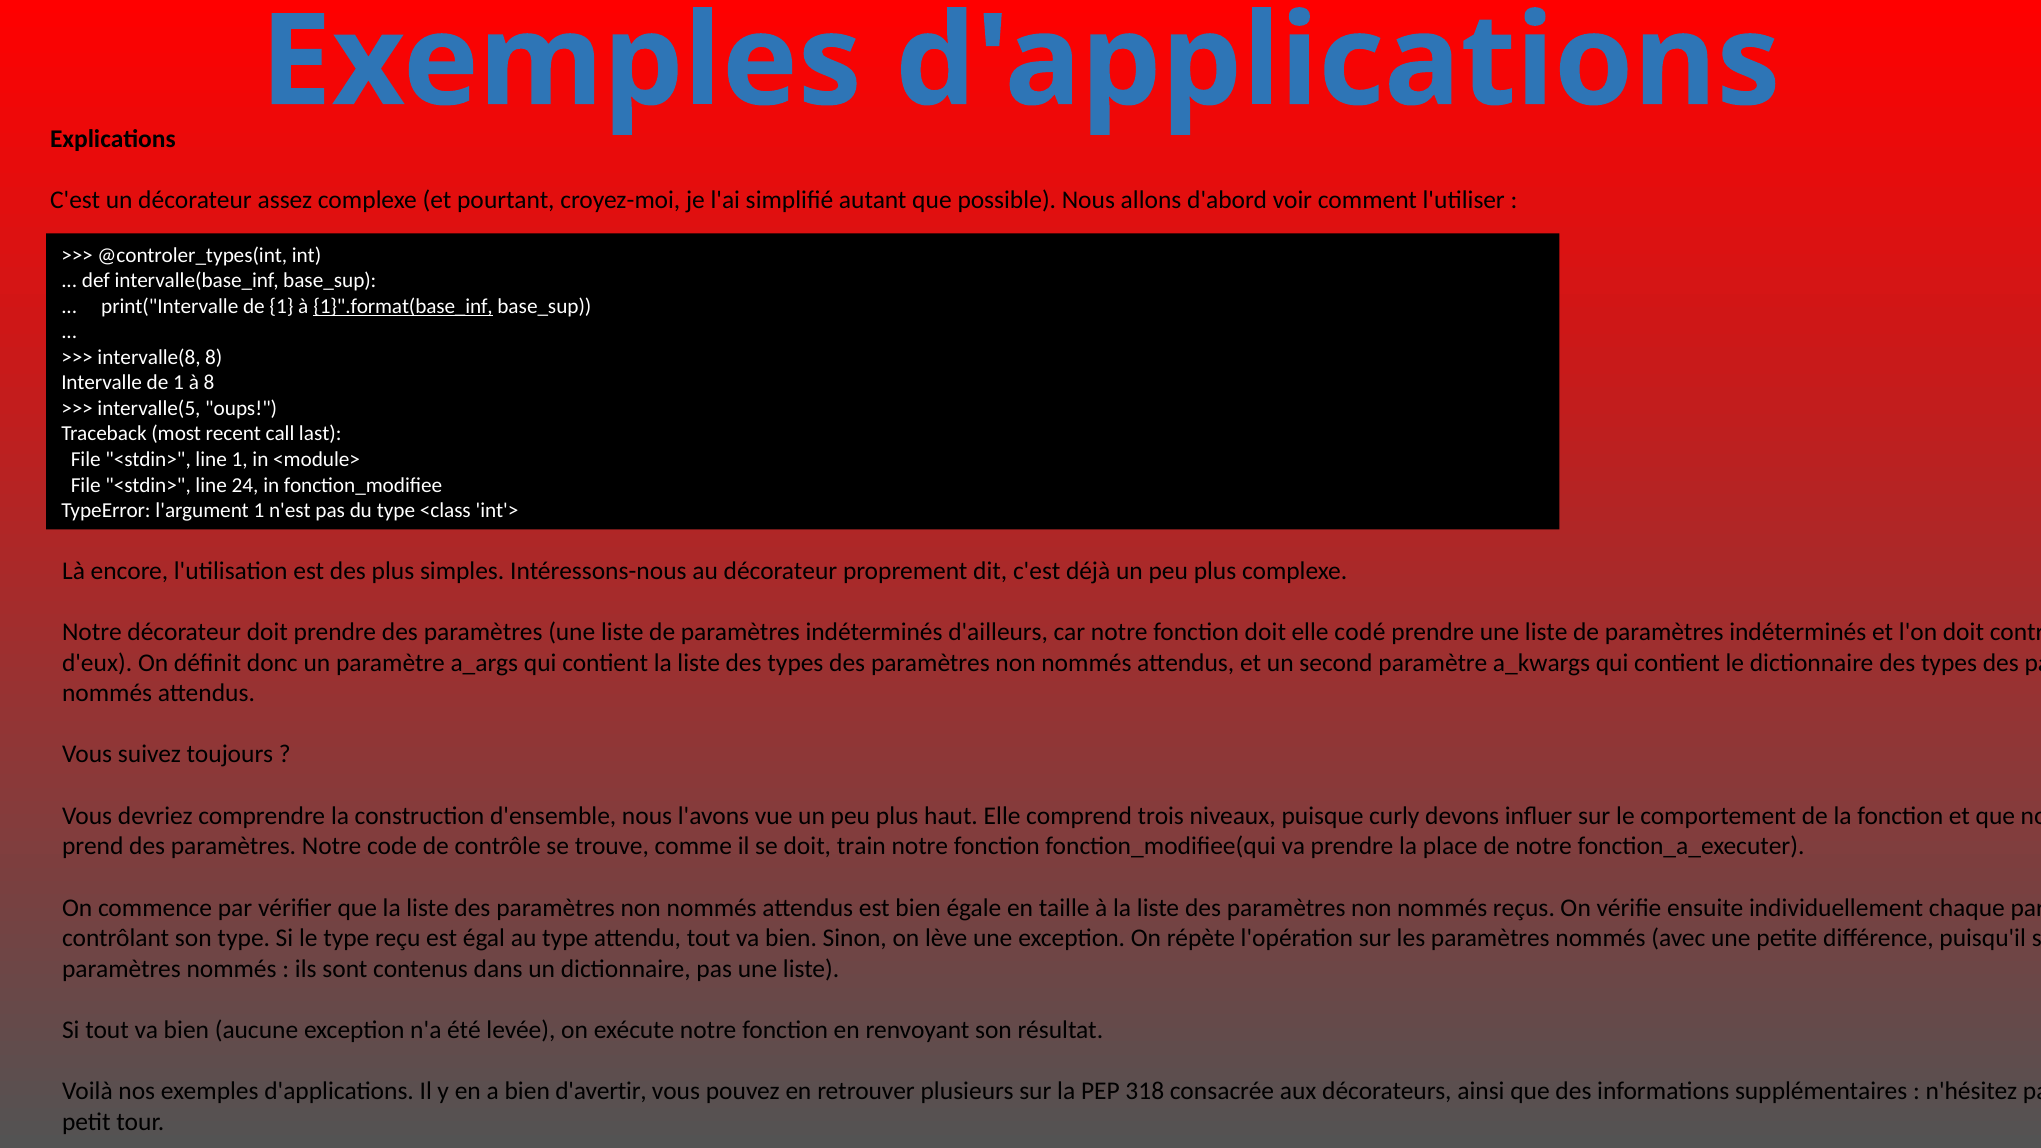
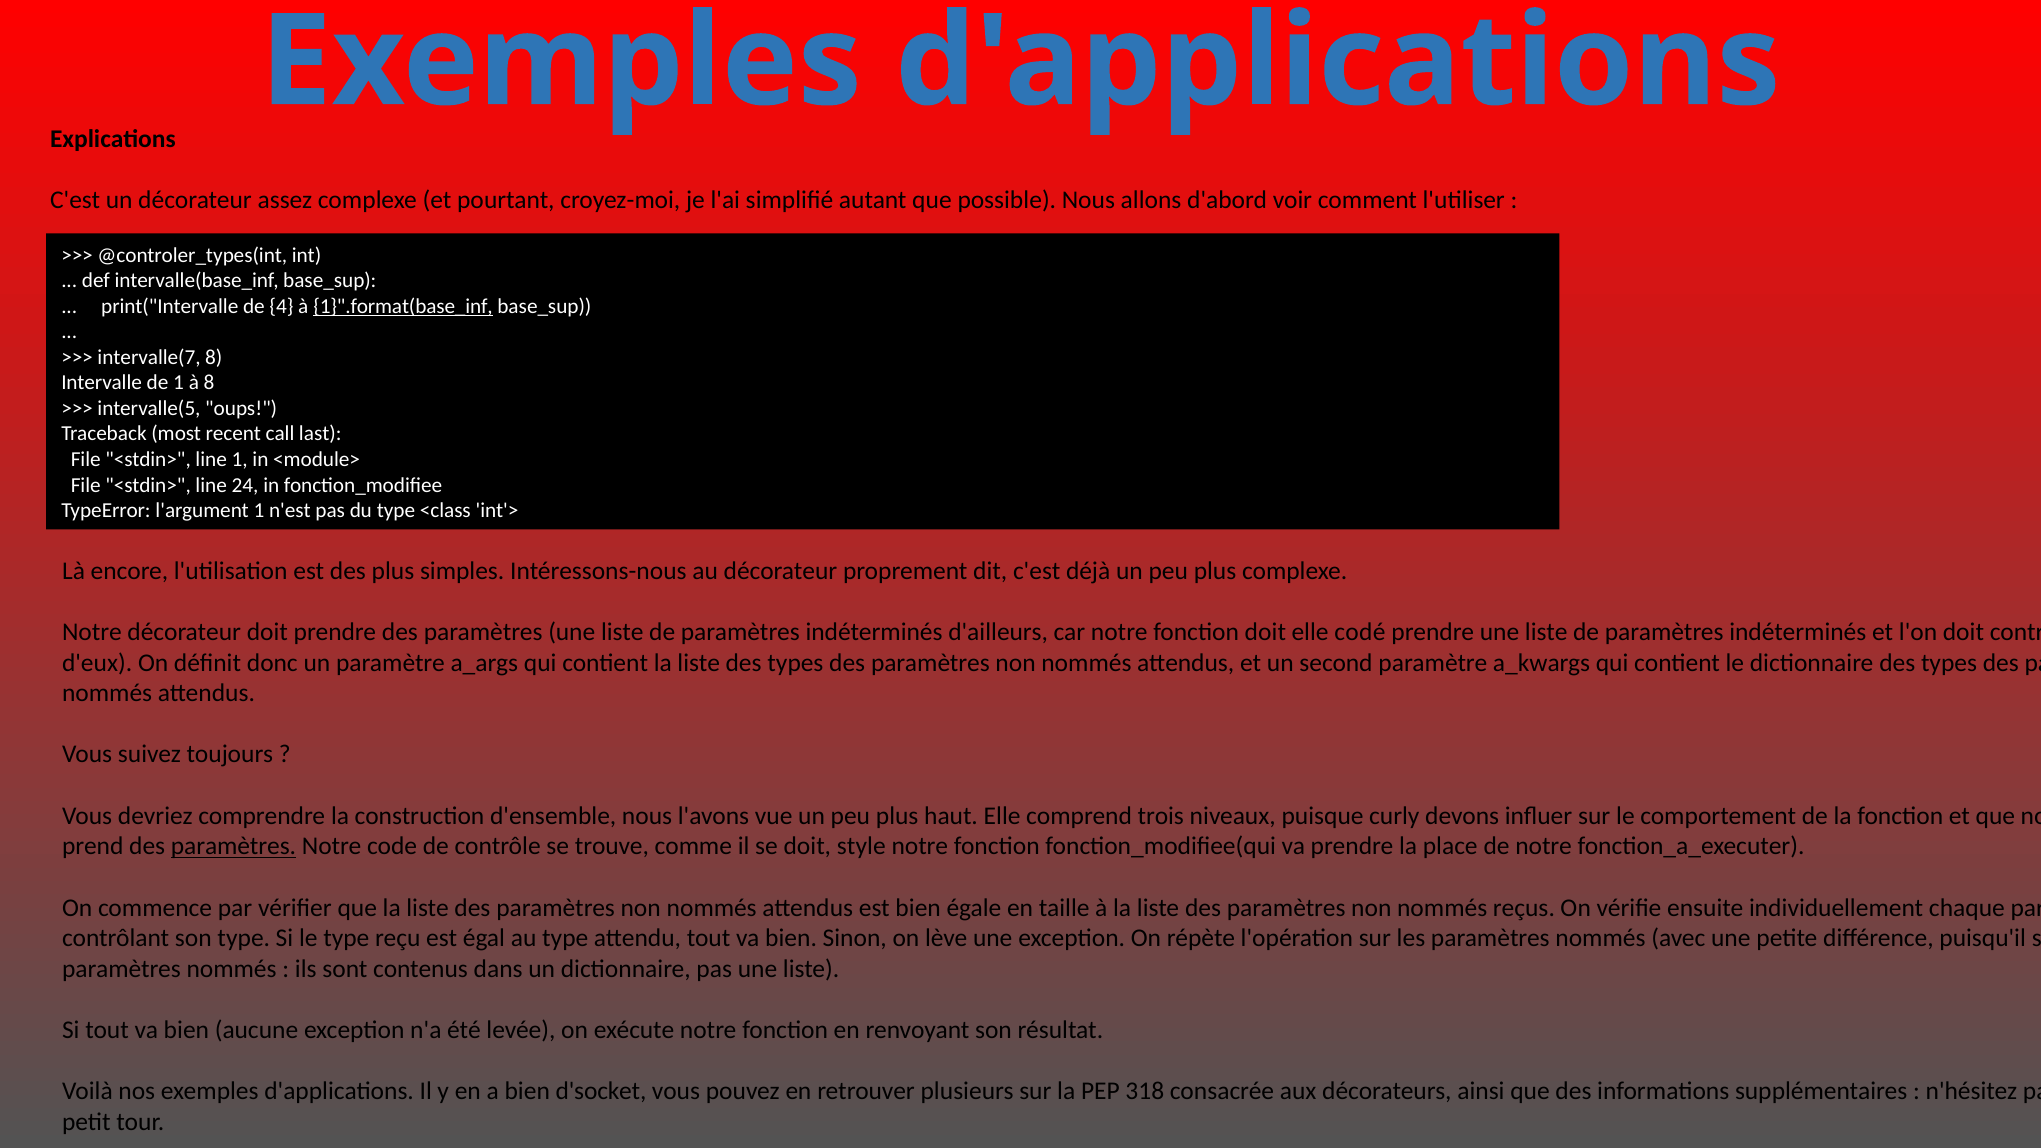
print("Intervalle de 1: 1 -> 4 (281, 306)
intervalle(8: intervalle(8 -> intervalle(7 (149, 357)
paramètres underline: none -> present (233, 846)
train: train -> style (861, 846)
d'avertir: d'avertir -> d'socket (601, 1091)
